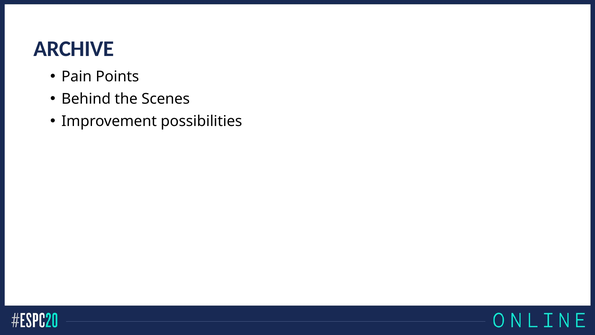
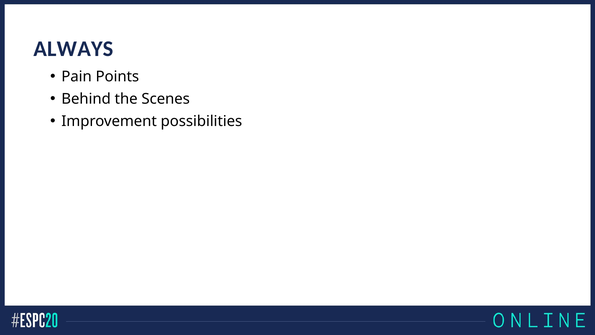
ARCHIVE: ARCHIVE -> ALWAYS (73, 49)
